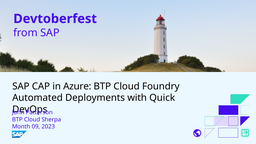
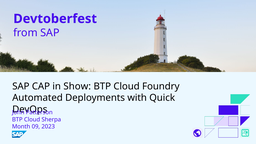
Azure: Azure -> Show (77, 86)
